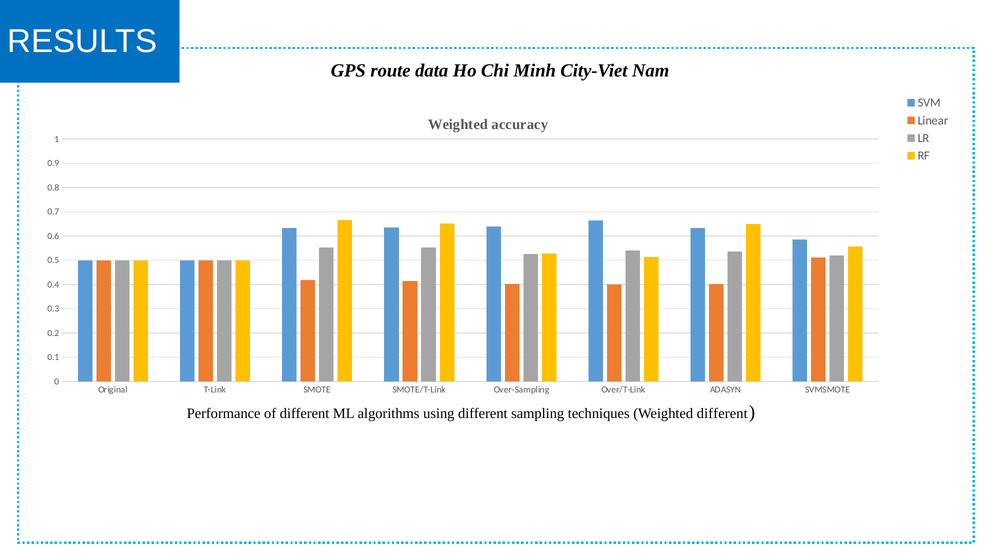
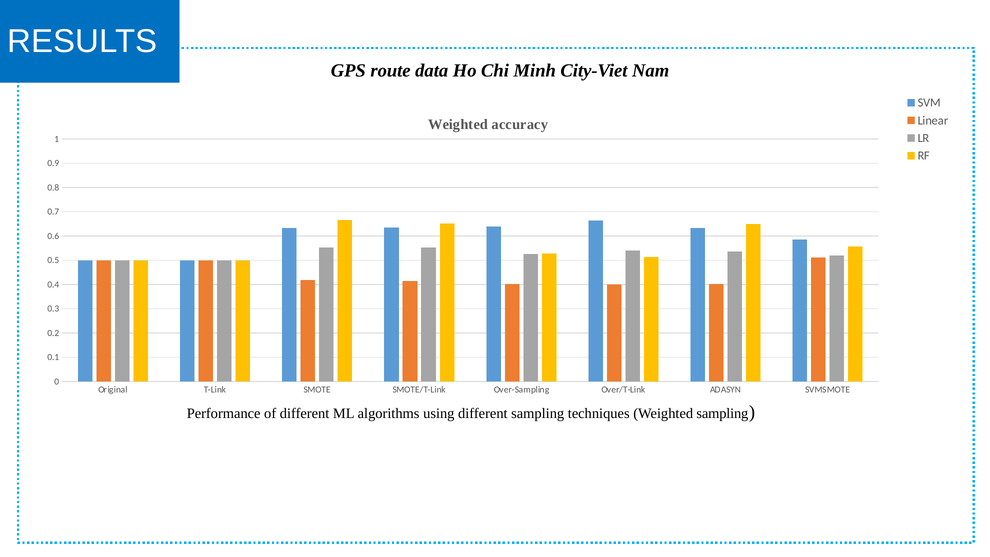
Weighted different: different -> sampling (722, 413)
